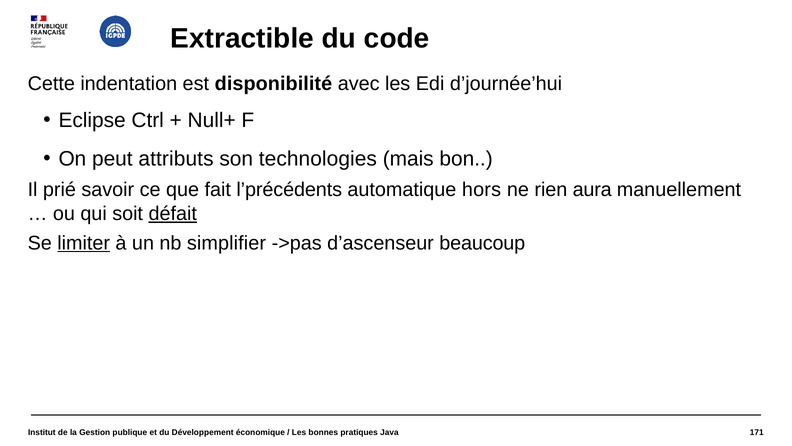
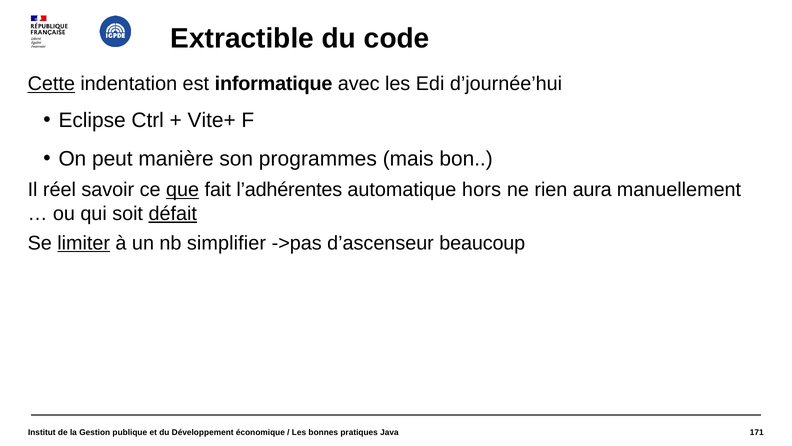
Cette underline: none -> present (51, 84)
disponibilité: disponibilité -> informatique (274, 84)
Null+: Null+ -> Vite+ (212, 120)
attributs: attributs -> manière (176, 159)
technologies: technologies -> programmes (318, 159)
prié: prié -> réel (59, 190)
que underline: none -> present (183, 190)
l’précédents: l’précédents -> l’adhérentes (289, 190)
